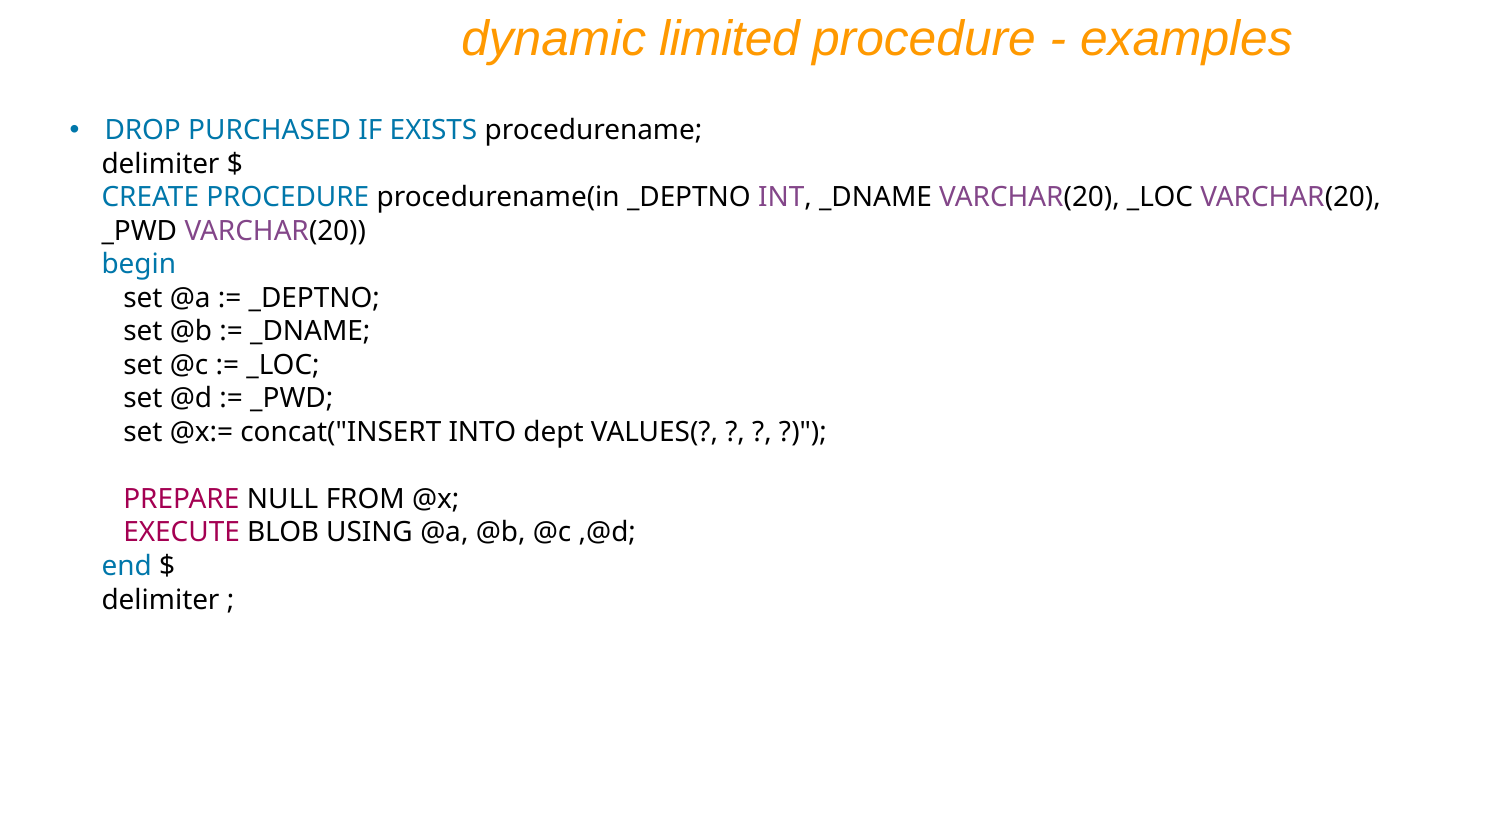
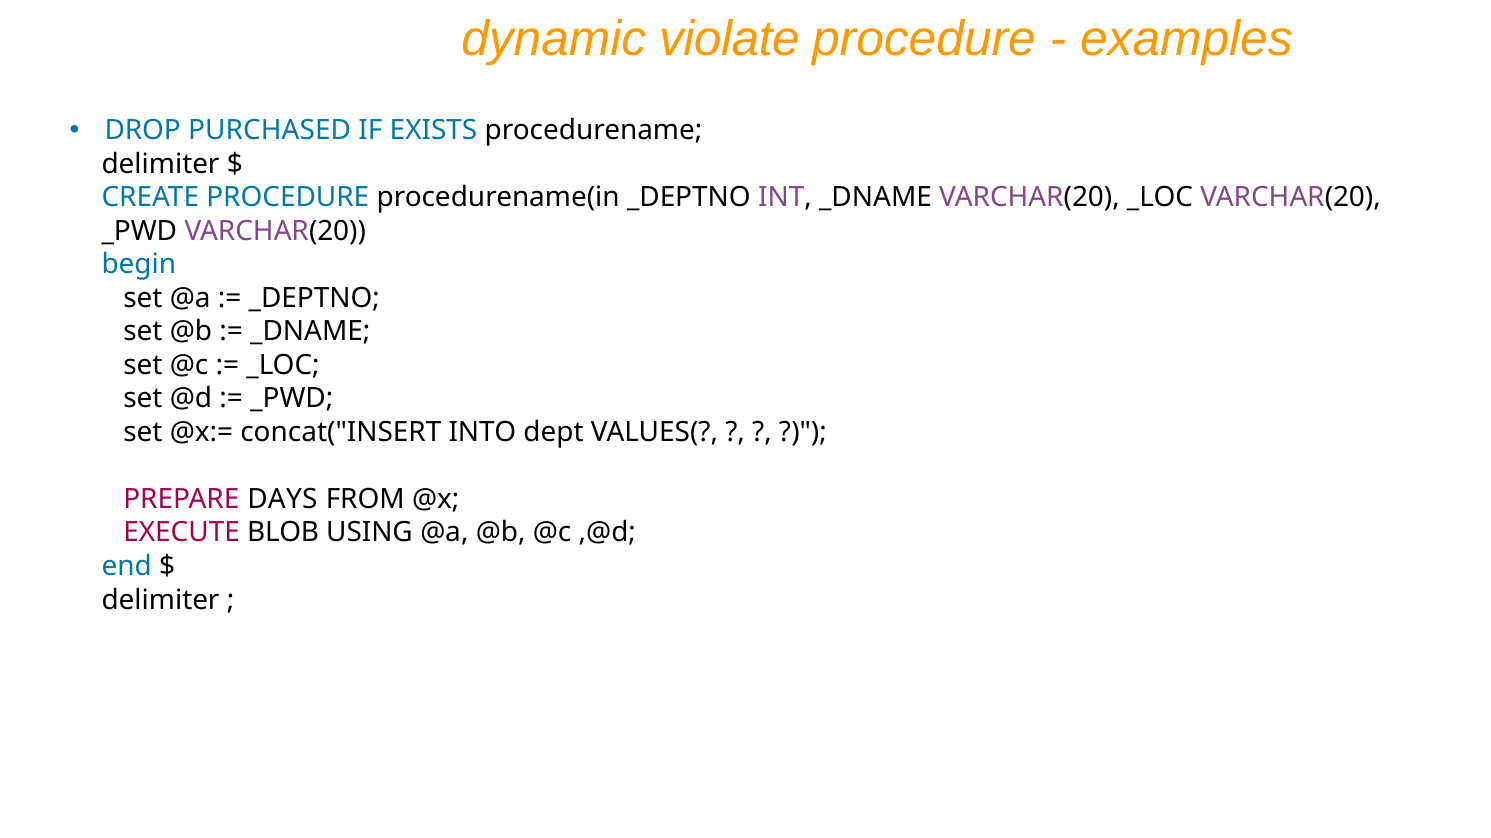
limited: limited -> violate (729, 39)
NULL: NULL -> DAYS (282, 500)
